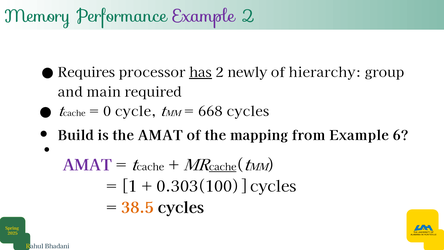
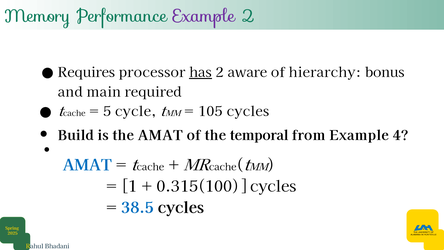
newly: newly -> aware (247, 73)
group: group -> bonus (385, 73)
0: 0 -> 5 (107, 112)
668: 668 -> 105 (210, 112)
mapping: mapping -> temporal (259, 136)
6: 6 -> 4 (401, 136)
AMAT colour: purple -> blue (87, 165)
cache underline: present -> none (223, 167)
0.303(100: 0.303(100 -> 0.315(100 (201, 187)
38.5 colour: orange -> blue (138, 208)
